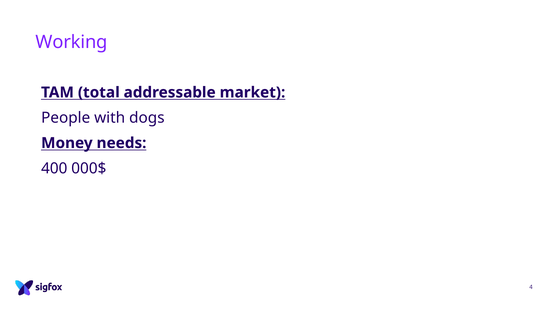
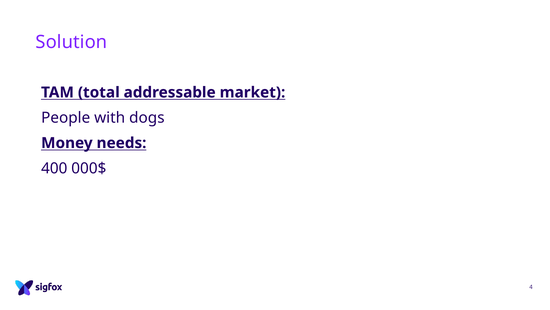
Working: Working -> Solution (71, 42)
